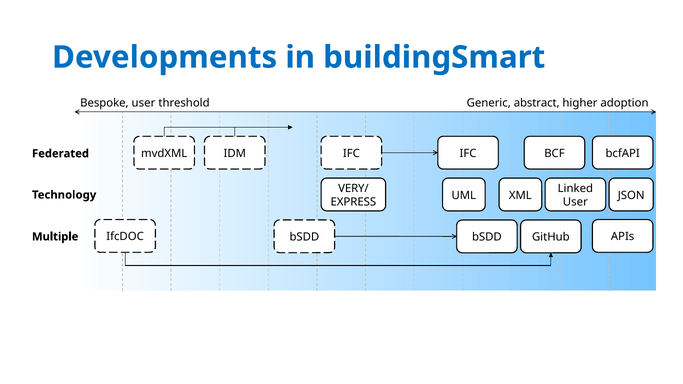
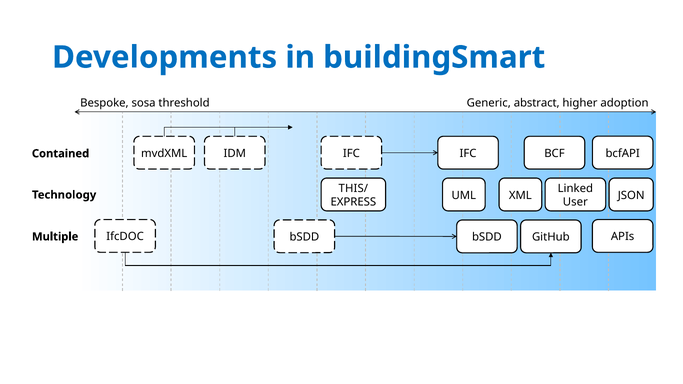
Bespoke user: user -> sosa (144, 103)
Federated: Federated -> Contained (61, 154)
VERY/: VERY/ -> THIS/ (353, 189)
